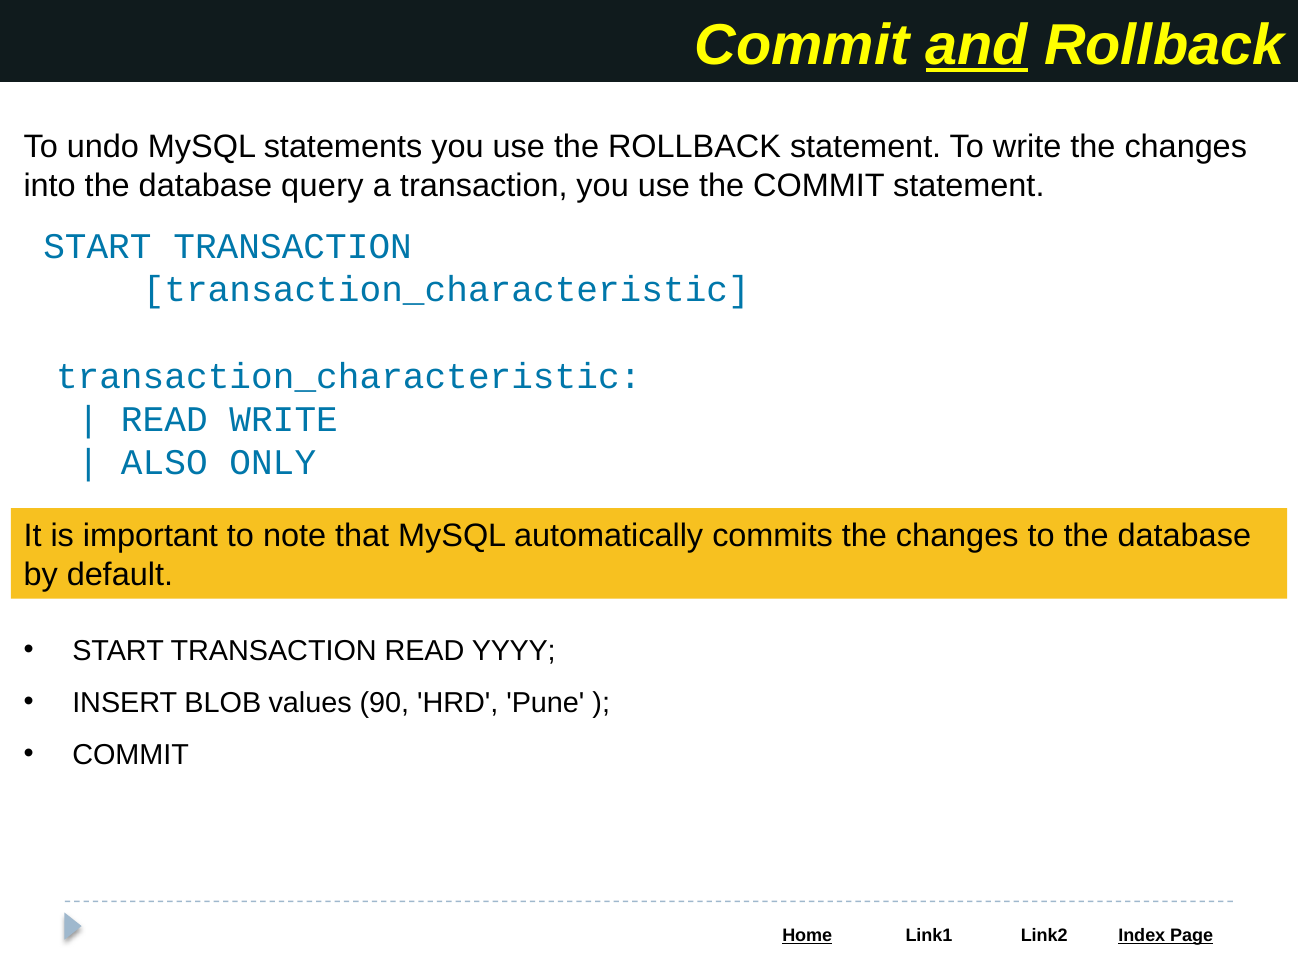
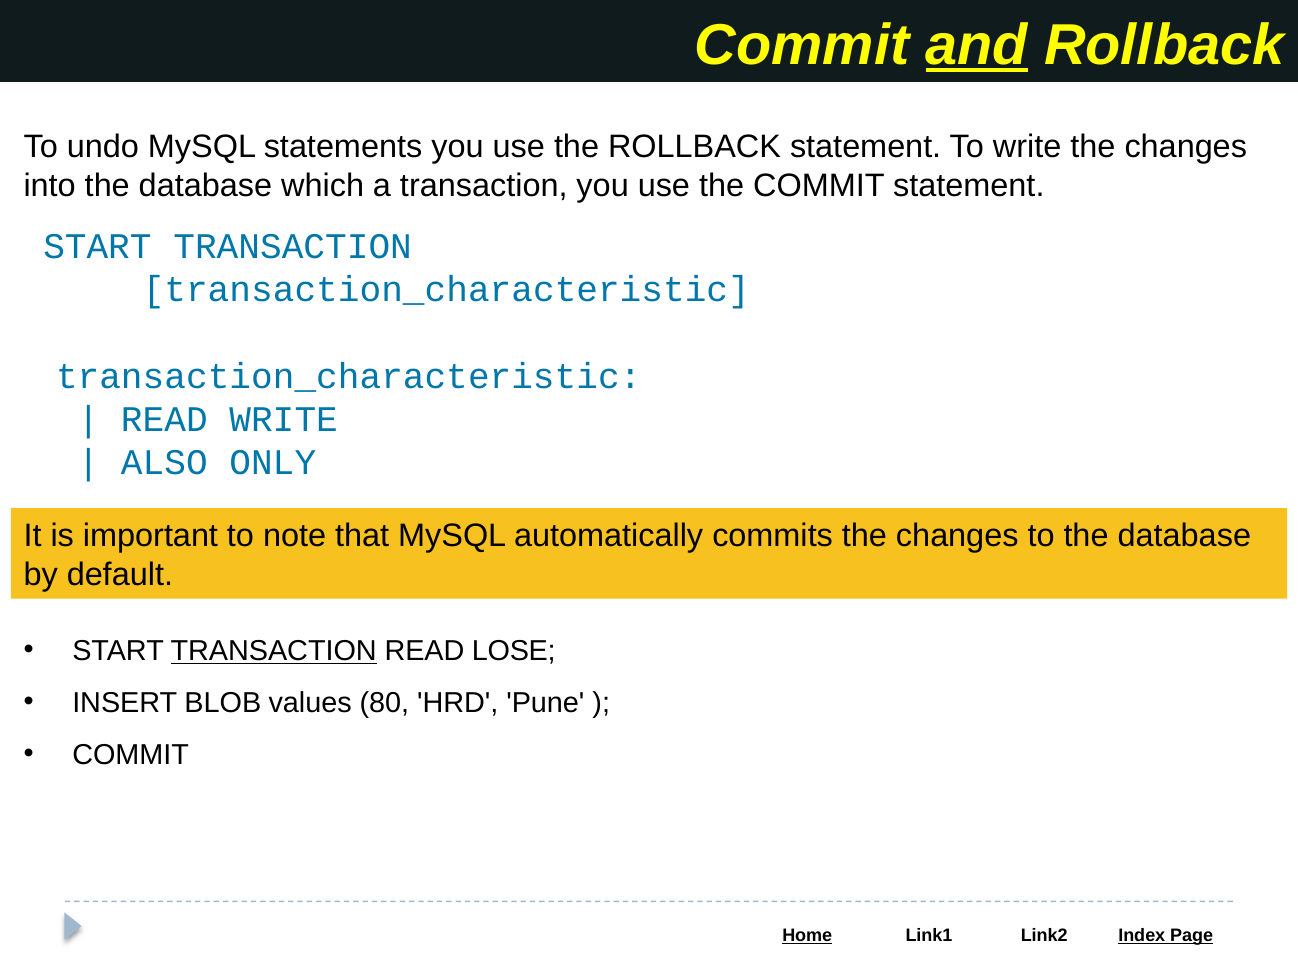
query: query -> which (323, 186)
TRANSACTION underline: none -> present (274, 651)
YYYY: YYYY -> LOSE (514, 651)
90: 90 -> 80 (384, 703)
